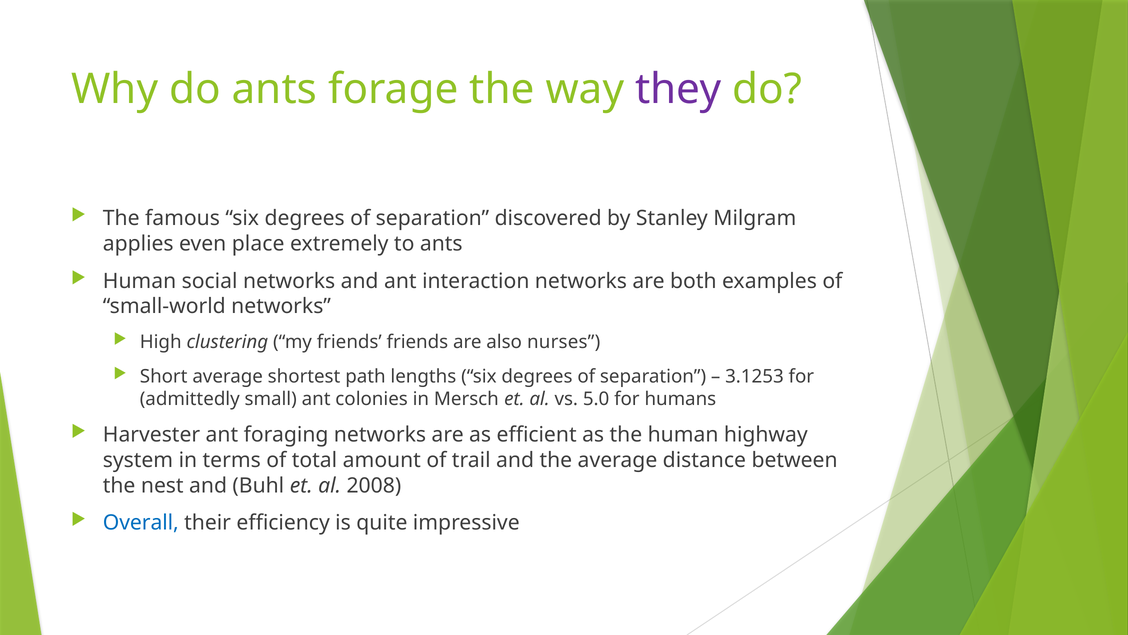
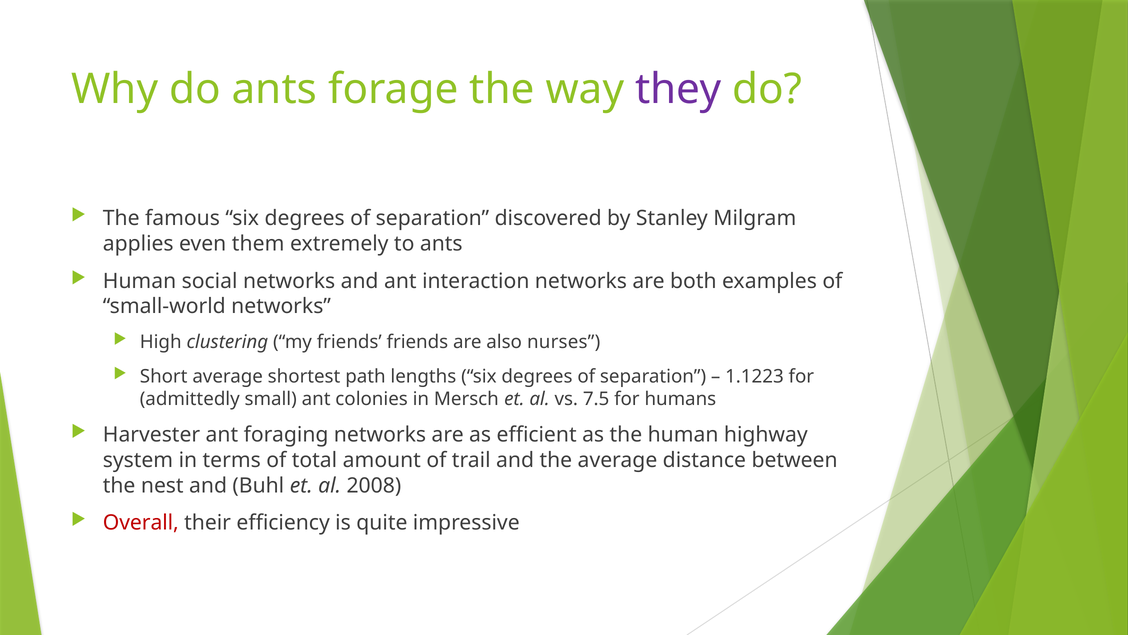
place: place -> them (258, 244)
3.1253: 3.1253 -> 1.1223 (754, 376)
5.0: 5.0 -> 7.5 (596, 399)
Overall colour: blue -> red (141, 522)
